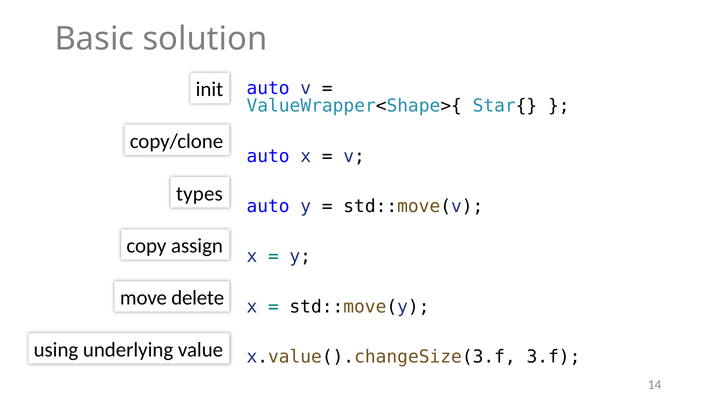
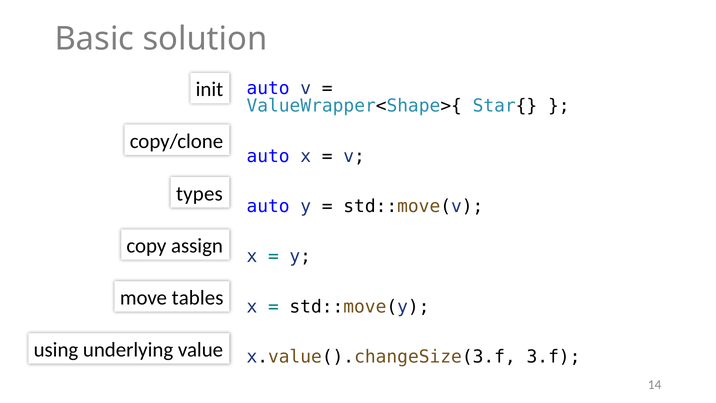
delete: delete -> tables (198, 298)
